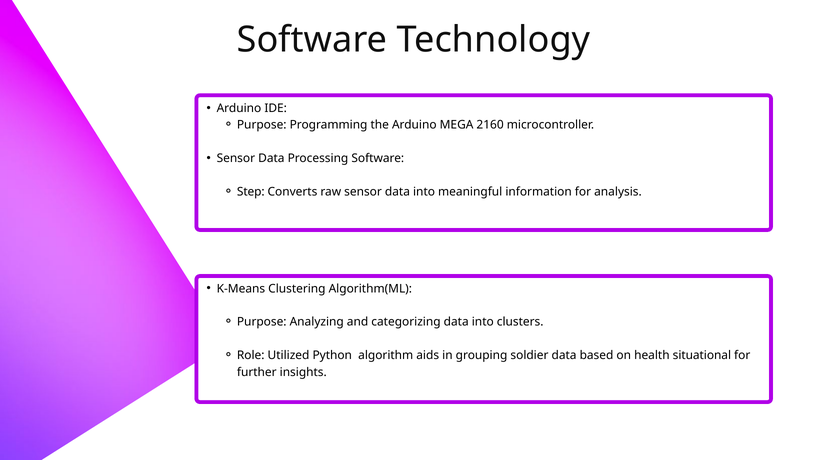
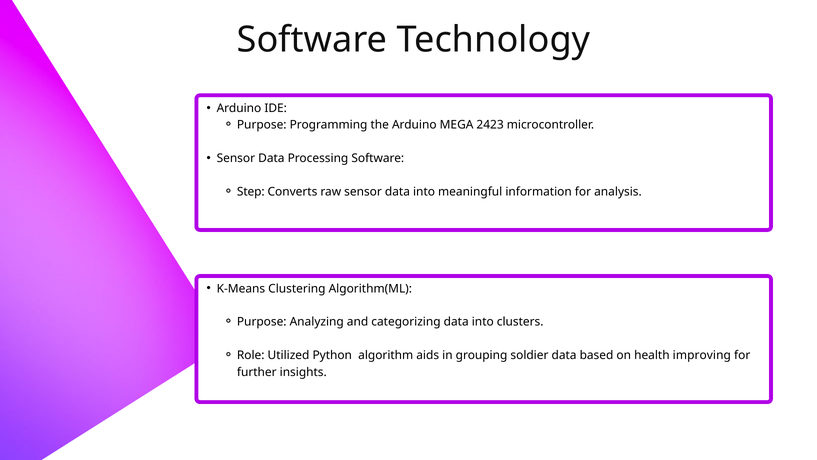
2160: 2160 -> 2423 (490, 125)
situational: situational -> improving (702, 355)
